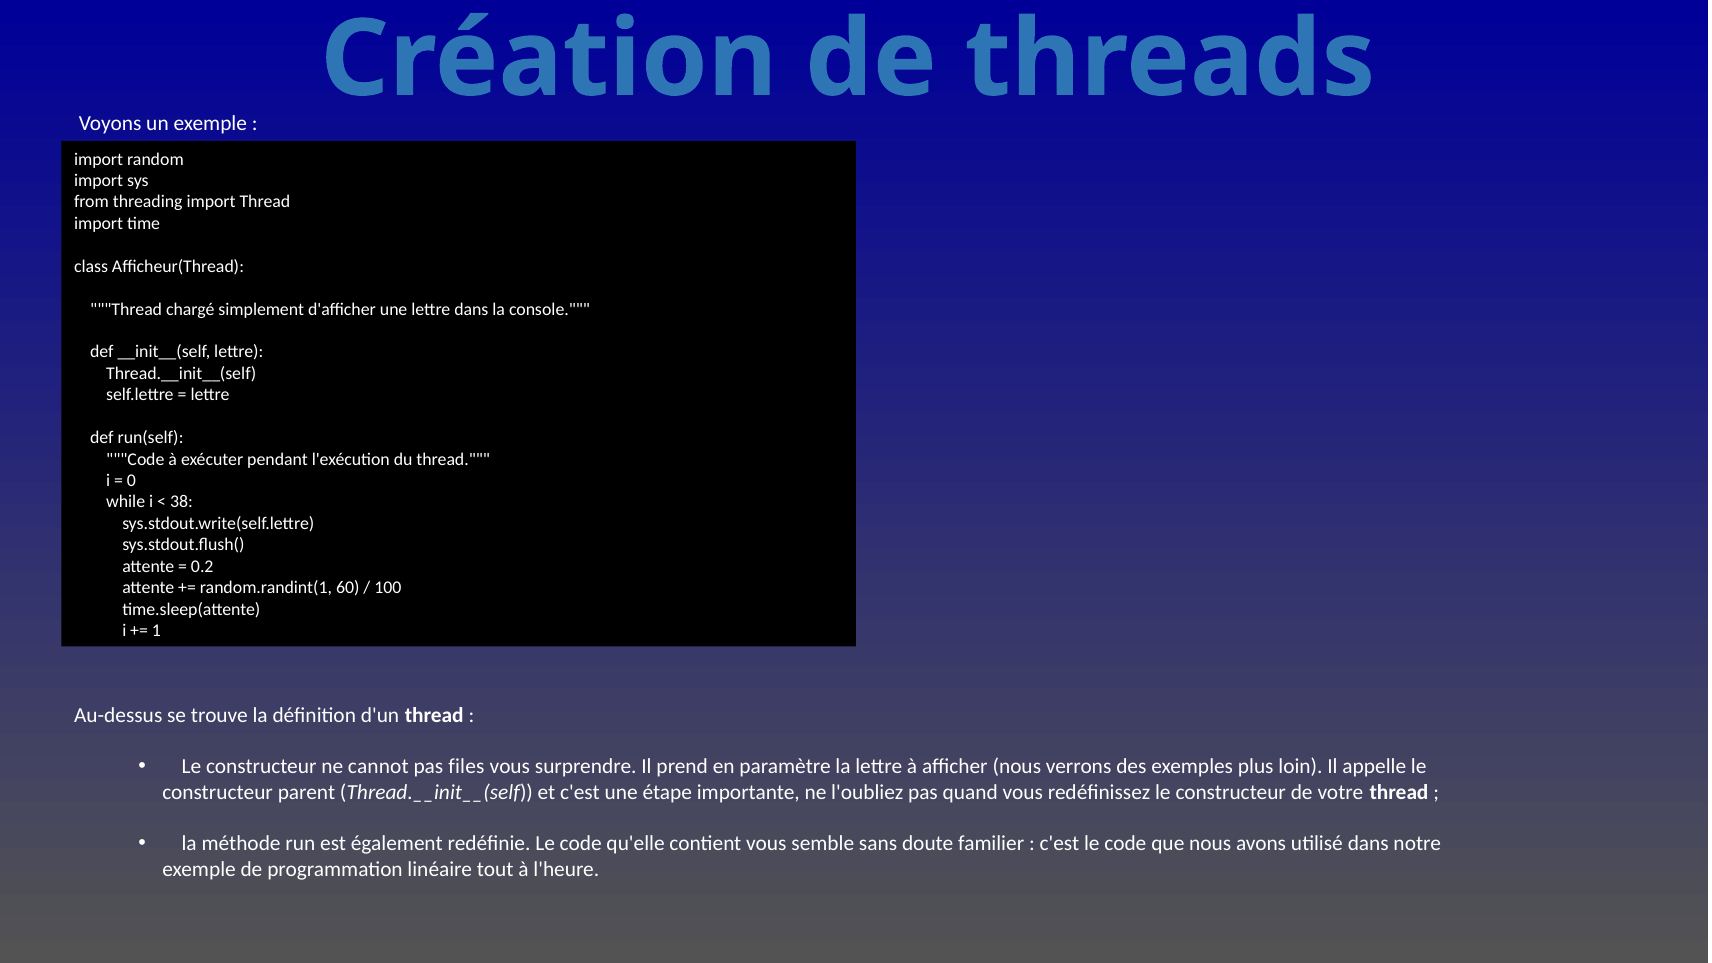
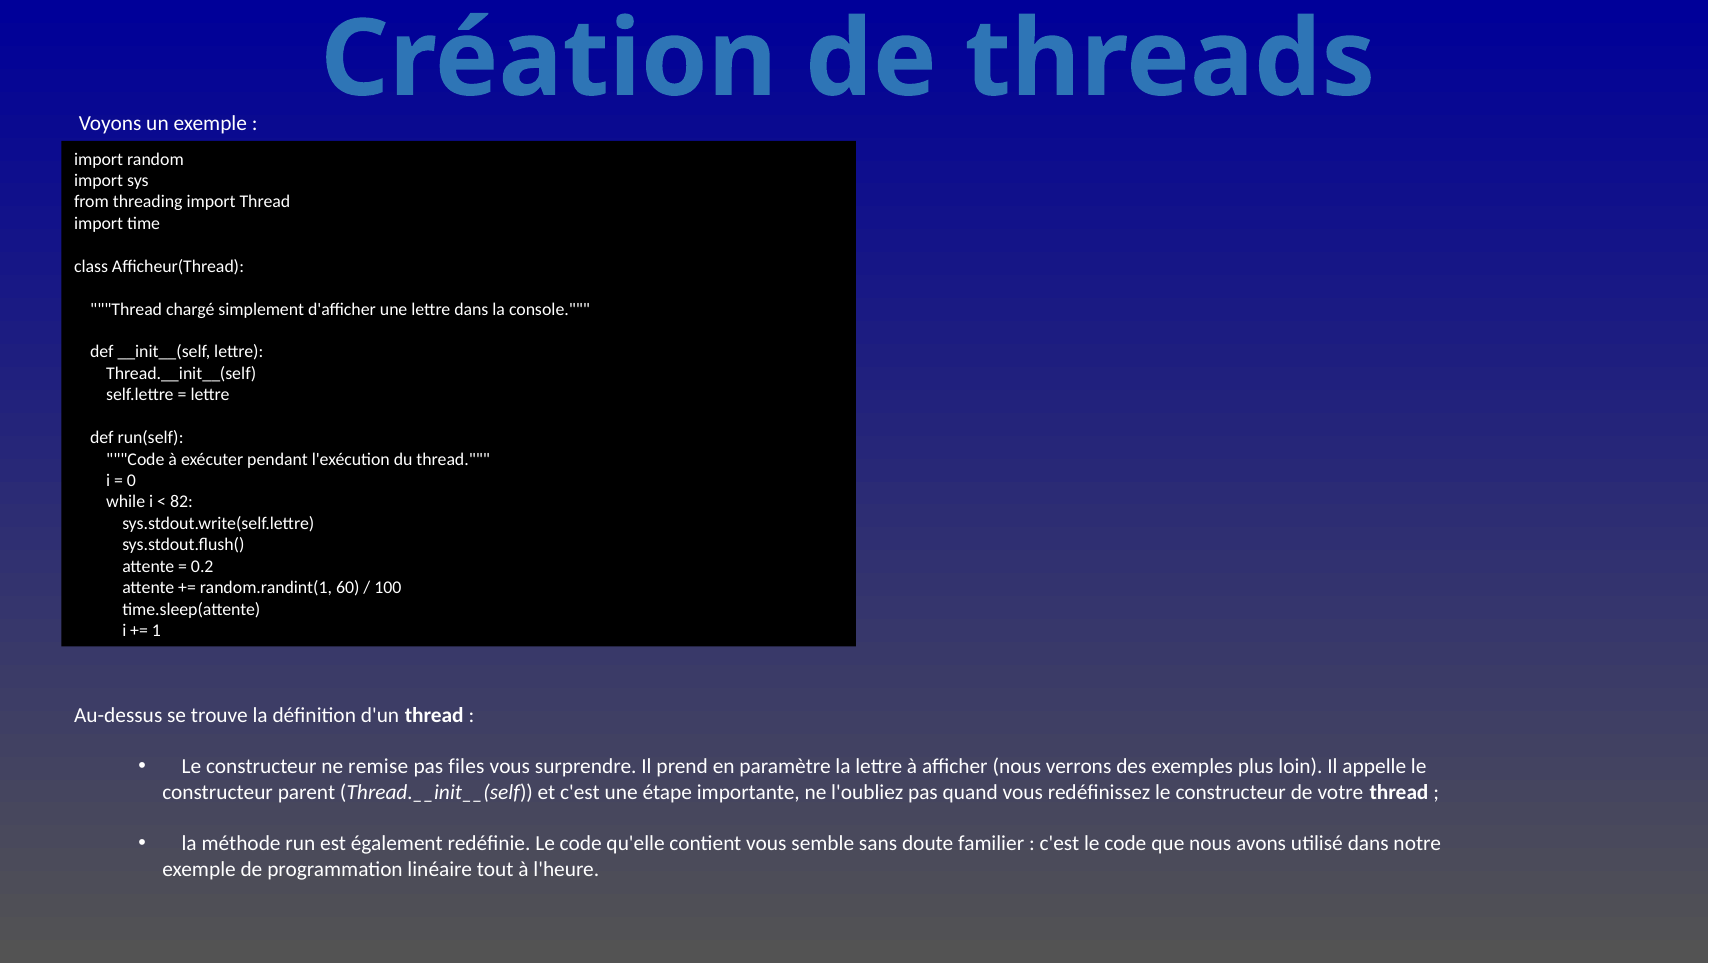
38: 38 -> 82 (182, 502)
cannot: cannot -> remise (378, 767)
